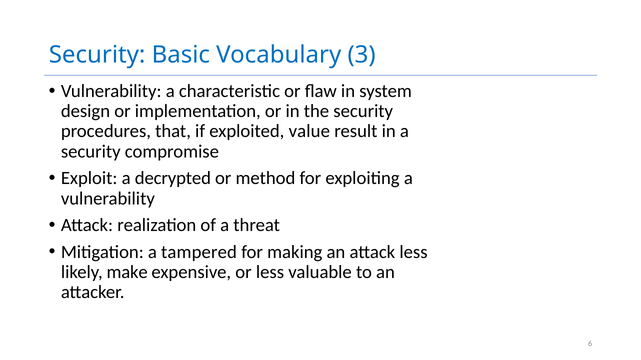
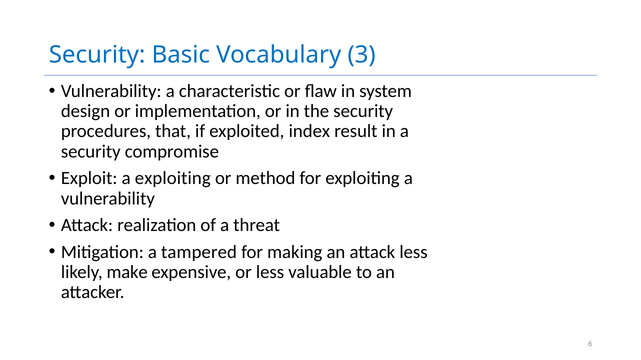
value: value -> index (309, 132)
a decrypted: decrypted -> exploiting (173, 179)
